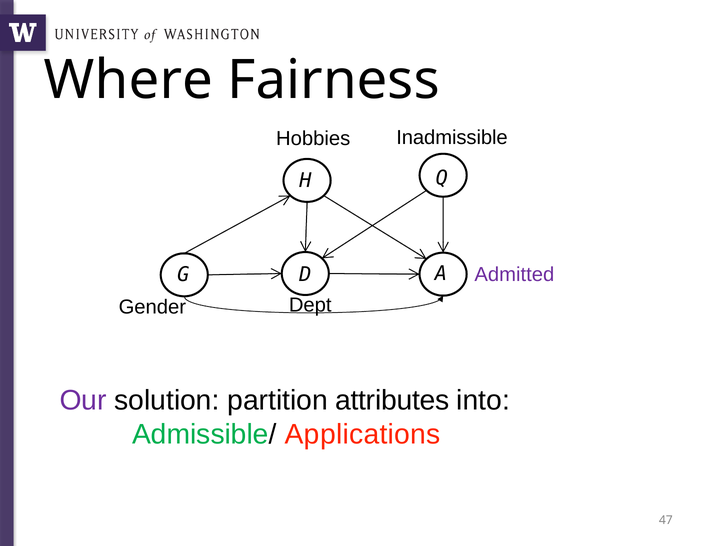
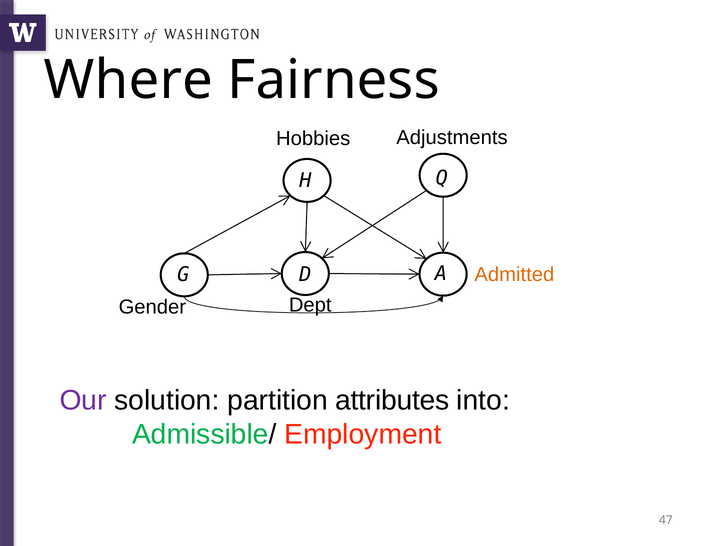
Inadmissible: Inadmissible -> Adjustments (452, 138)
Admitted colour: purple -> orange (514, 274)
Applications: Applications -> Employment (363, 434)
